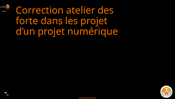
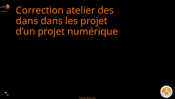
forte: forte -> dans (27, 21)
